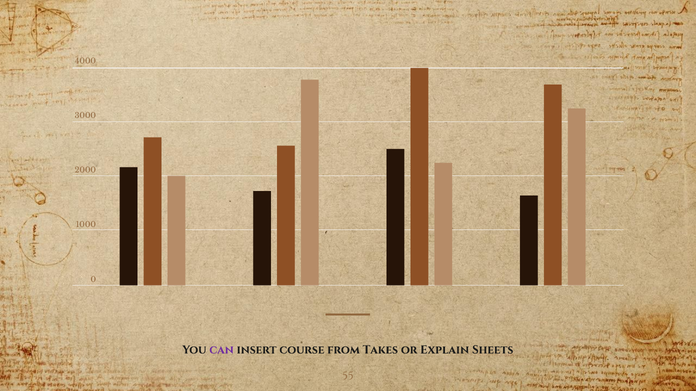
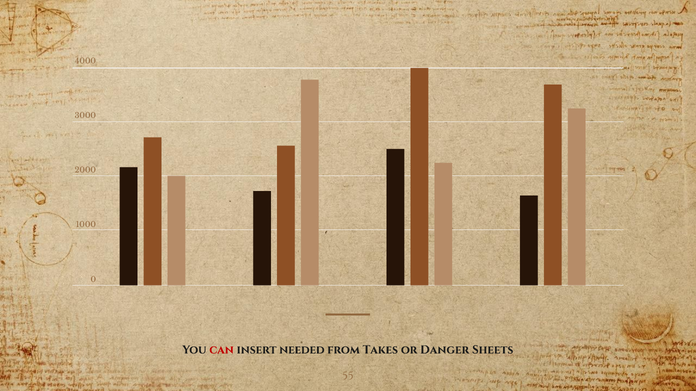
can colour: purple -> red (222, 350)
course: course -> needed (302, 350)
Explain: Explain -> Danger (445, 350)
